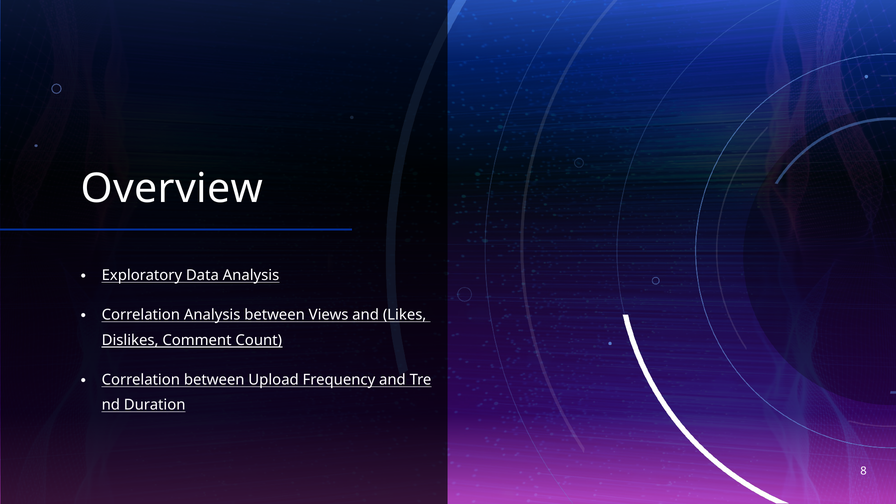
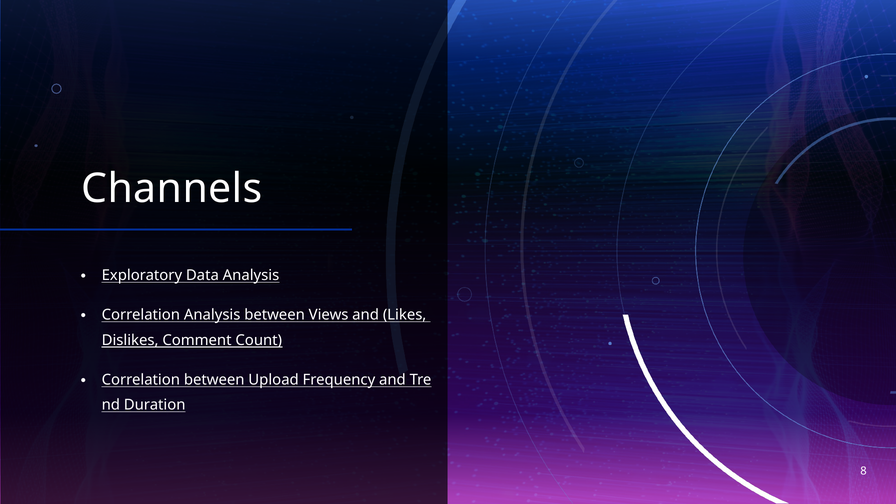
Overview: Overview -> Channels (172, 189)
